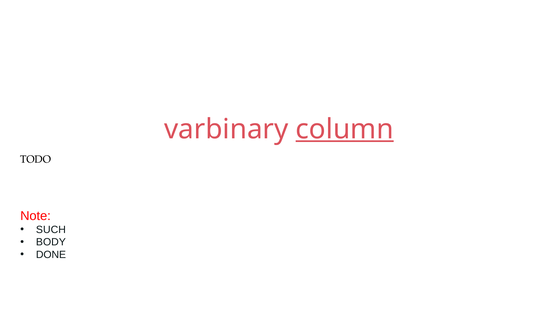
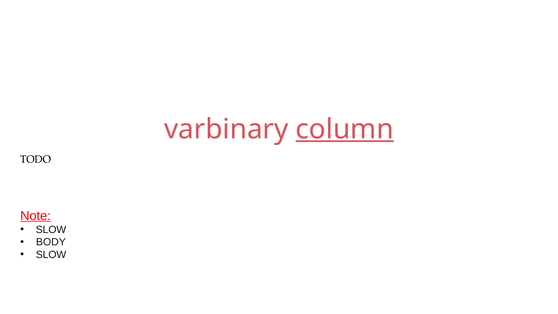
Note underline: none -> present (36, 216)
SUCH: SUCH -> SLOW (51, 230)
DONE: DONE -> SLOW (51, 255)
